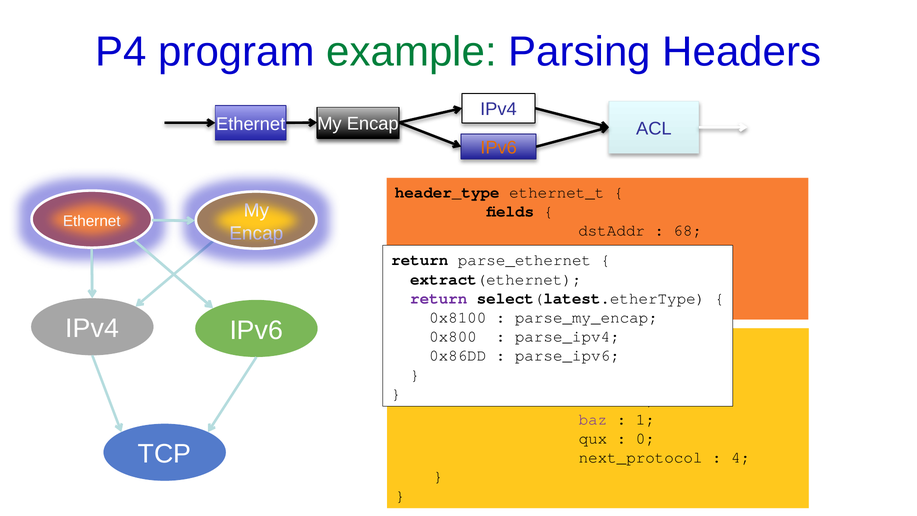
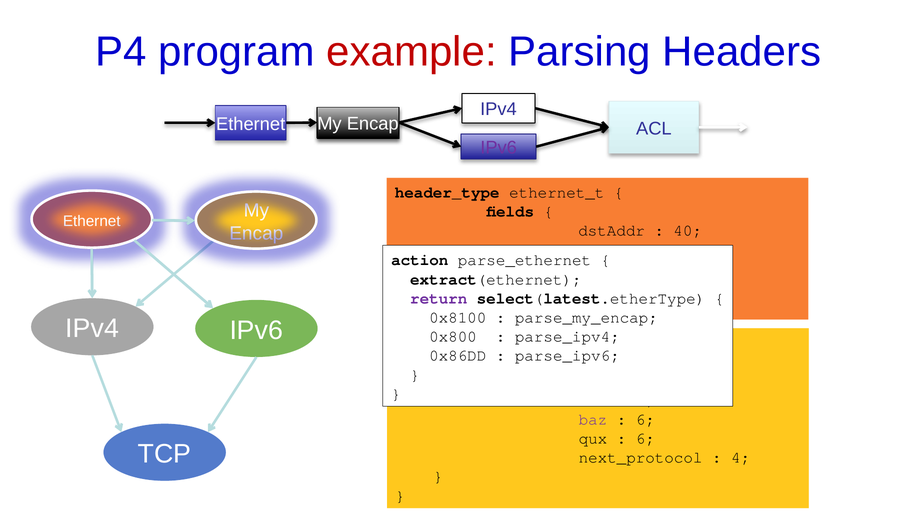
example colour: green -> red (412, 52)
IPv6 colour: orange -> purple (499, 148)
68: 68 -> 40 (688, 231)
return: return -> action (420, 260)
1: 1 -> 6 (645, 419)
0: 0 -> 6 (645, 438)
